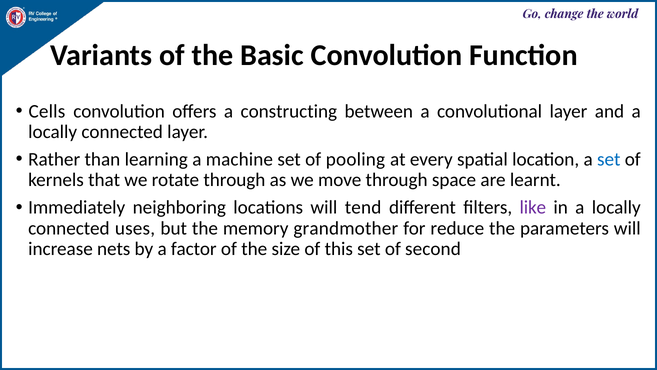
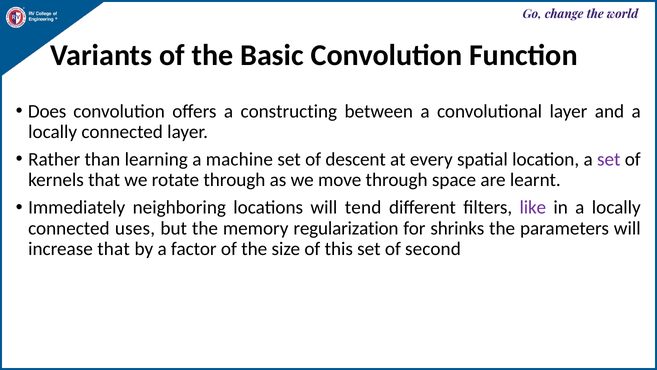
Cells: Cells -> Does (47, 111)
pooling: pooling -> descent (356, 159)
set colour: blue -> purple (609, 159)
grandmother: grandmother -> regularization (346, 228)
reduce: reduce -> shrinks (457, 228)
increase nets: nets -> that (114, 249)
